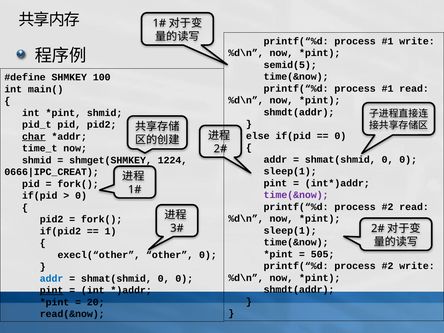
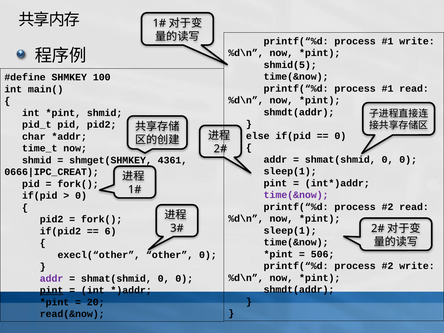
semid(5: semid(5 -> shmid(5 (290, 65)
char underline: present -> none (34, 137)
1224: 1224 -> 4361 (172, 160)
1: 1 -> 6 (111, 231)
505: 505 -> 506 (323, 254)
addr colour: blue -> purple (52, 279)
